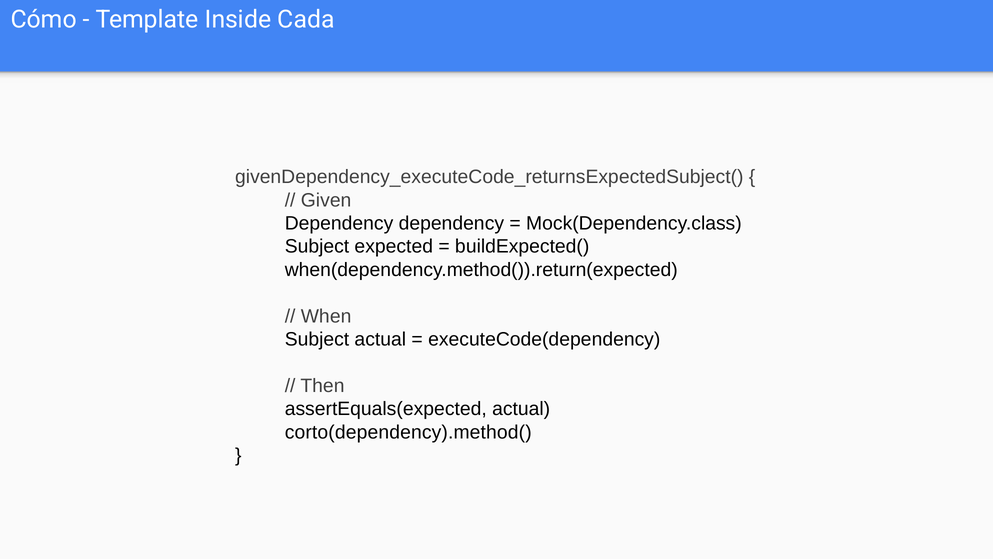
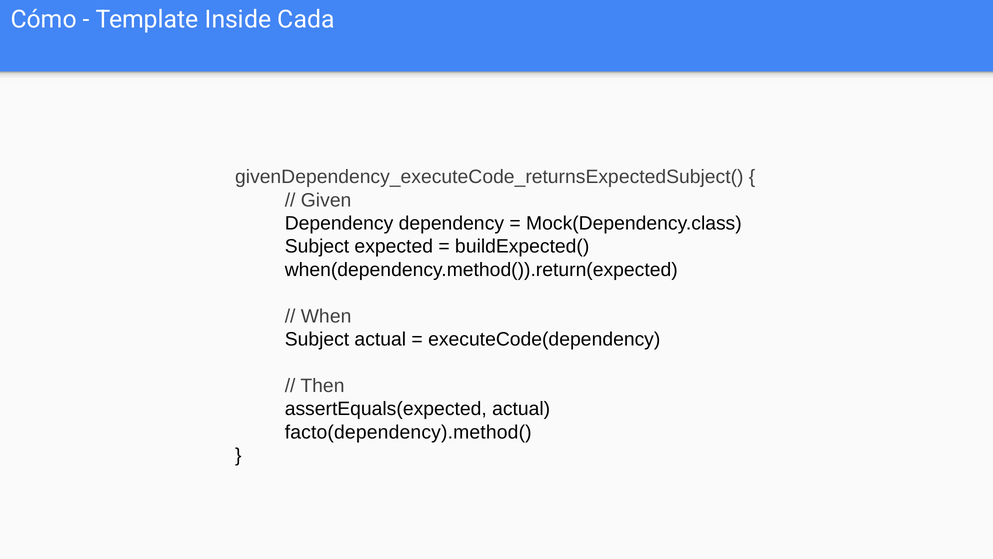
corto(dependency).method(: corto(dependency).method( -> facto(dependency).method( (408, 432)
